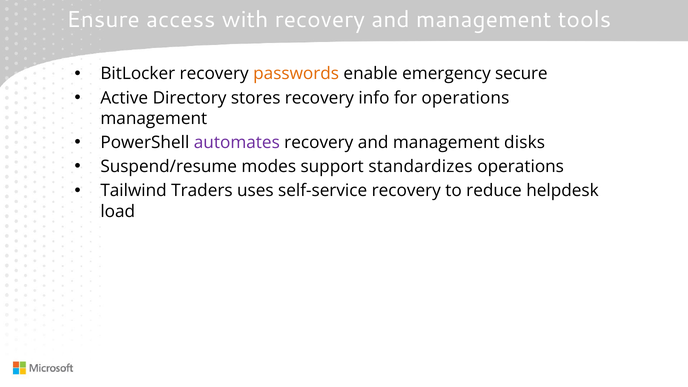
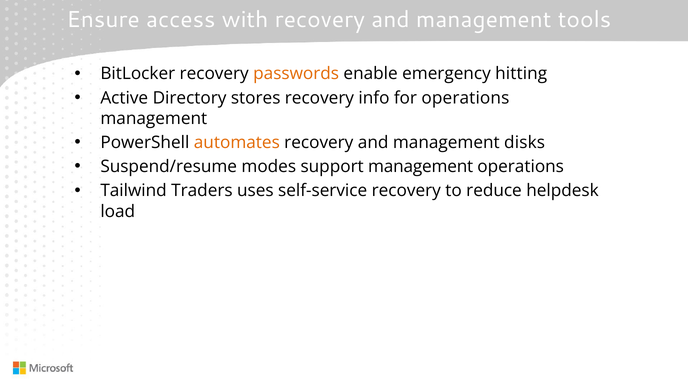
secure: secure -> hitting (521, 74)
automates colour: purple -> orange (237, 143)
support standardizes: standardizes -> management (421, 167)
